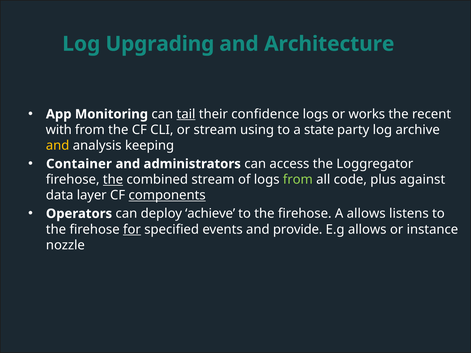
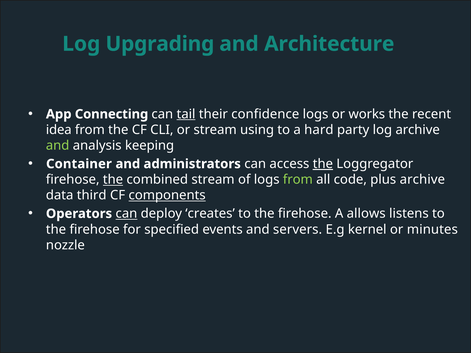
Monitoring: Monitoring -> Connecting (112, 114)
with: with -> idea (59, 130)
state: state -> hard (319, 130)
and colour: yellow -> light green (58, 146)
the underline: none -> present (323, 164)
plus against: against -> archive (422, 180)
layer: layer -> third (92, 195)
can underline: none -> present (126, 214)
achieve: achieve -> creates (210, 214)
for underline: present -> none (132, 230)
provide: provide -> servers (298, 230)
E.g allows: allows -> kernel (367, 230)
instance: instance -> minutes (432, 230)
